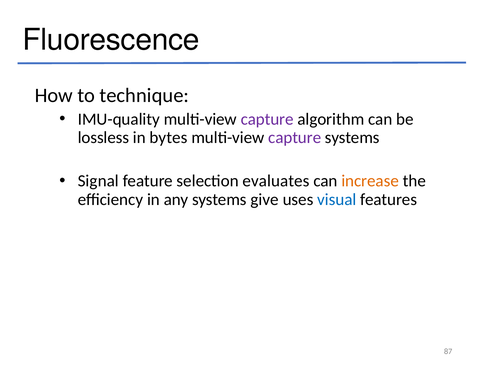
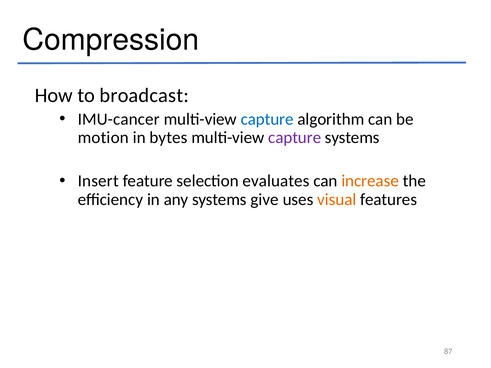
Fluorescence: Fluorescence -> Compression (111, 40)
technique: technique -> broadcast (144, 95)
IMU-quality: IMU-quality -> IMU-cancer (119, 119)
capture colour: purple -> blue (267, 119)
lossless: lossless -> motion (103, 138)
Signal: Signal -> Insert (98, 181)
visual colour: blue -> orange (337, 200)
